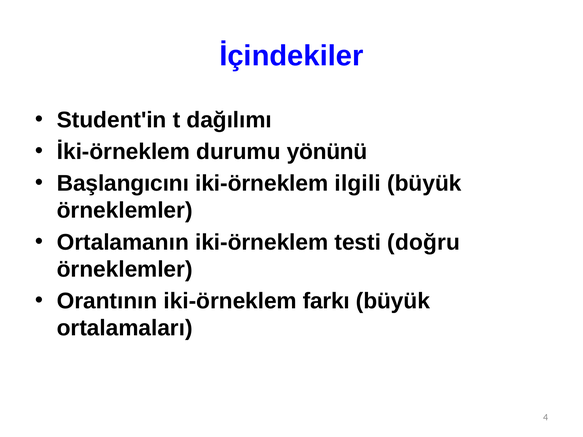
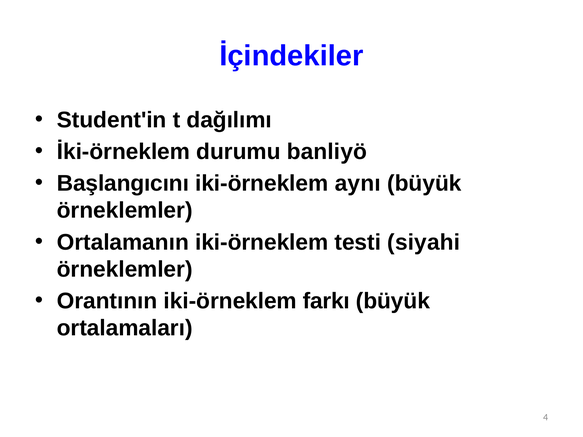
yönünü: yönünü -> banliyö (327, 152)
ilgili: ilgili -> aynı (358, 183)
doğru: doğru -> siyahi (424, 242)
